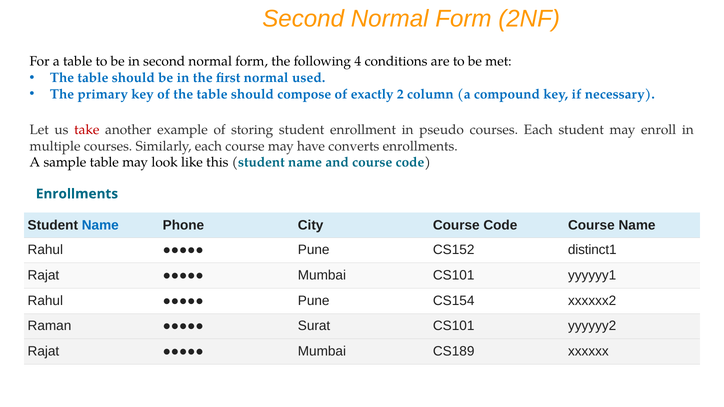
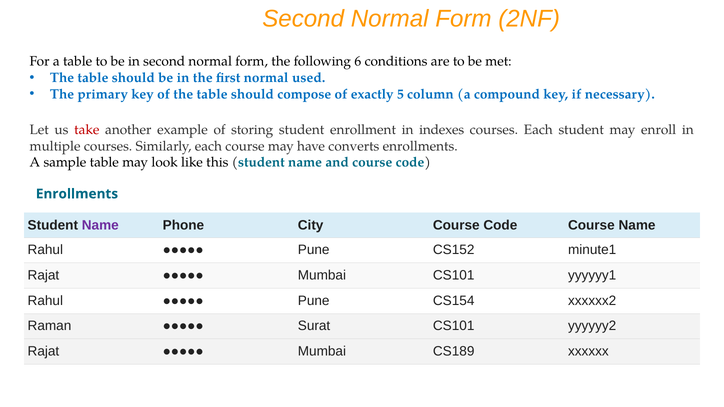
4: 4 -> 6 (358, 62)
2: 2 -> 5 (400, 94)
pseudo: pseudo -> indexes (442, 130)
Name colour: blue -> purple (100, 225)
distinct1: distinct1 -> minute1 (592, 250)
